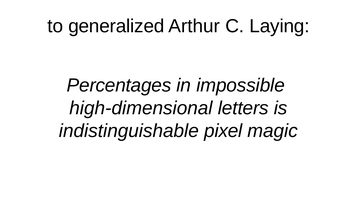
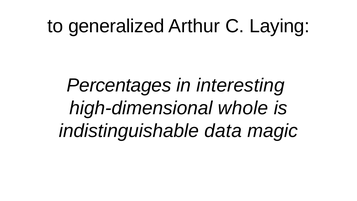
impossible: impossible -> interesting (240, 85)
letters: letters -> whole (243, 108)
pixel: pixel -> data (223, 131)
